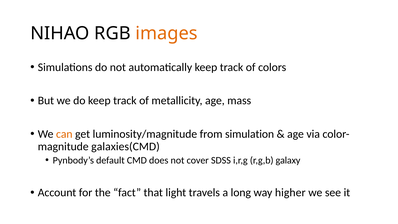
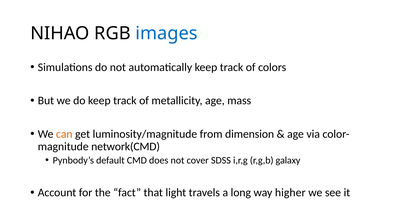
images colour: orange -> blue (167, 33)
simulation: simulation -> dimension (250, 134)
galaxies(CMD: galaxies(CMD -> network(CMD (126, 146)
